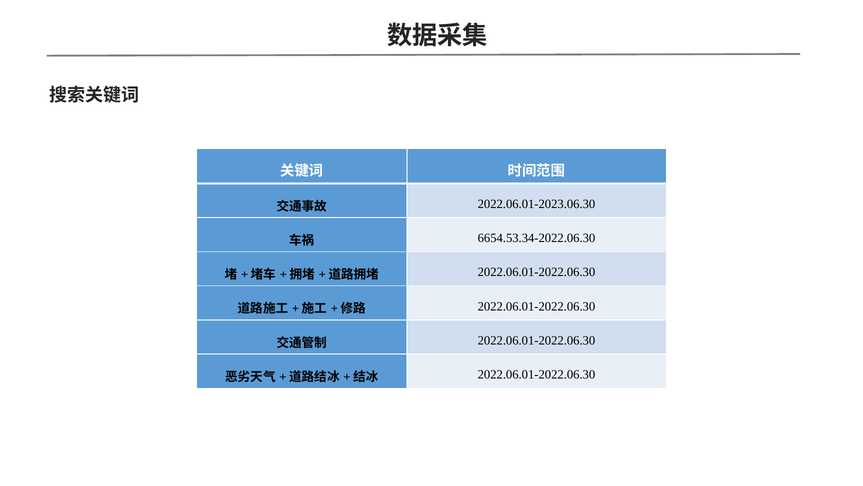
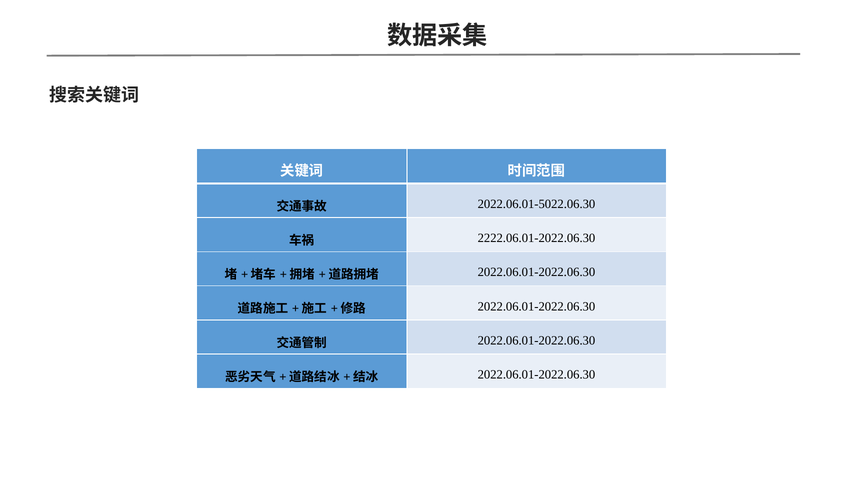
2022.06.01-2023.06.30: 2022.06.01-2023.06.30 -> 2022.06.01-5022.06.30 (536, 204)
6654.53.34-2022.06.30: 6654.53.34-2022.06.30 -> 2222.06.01-2022.06.30 (536, 238)
